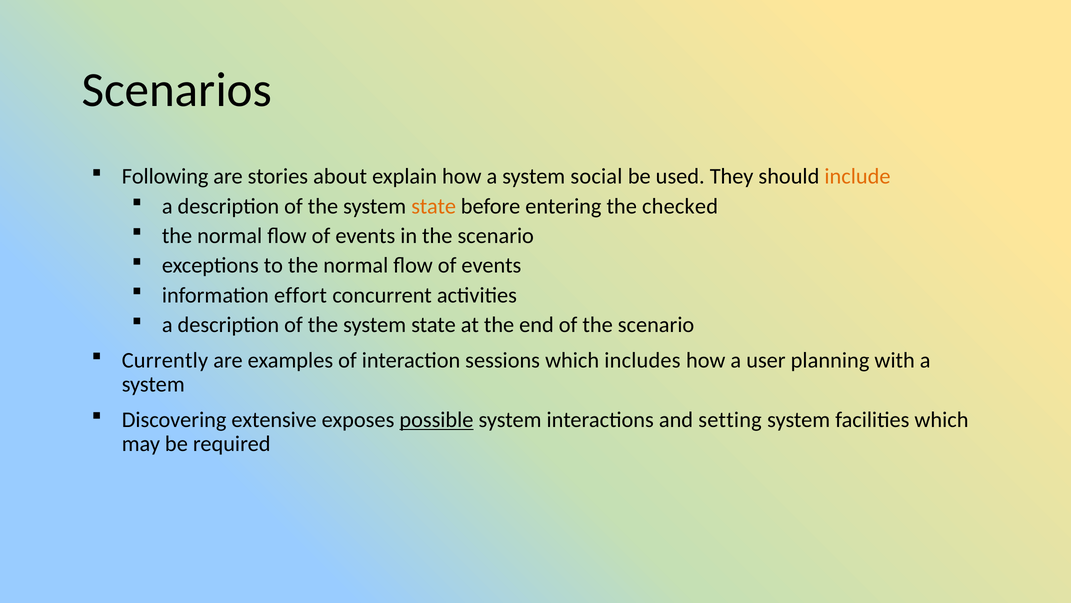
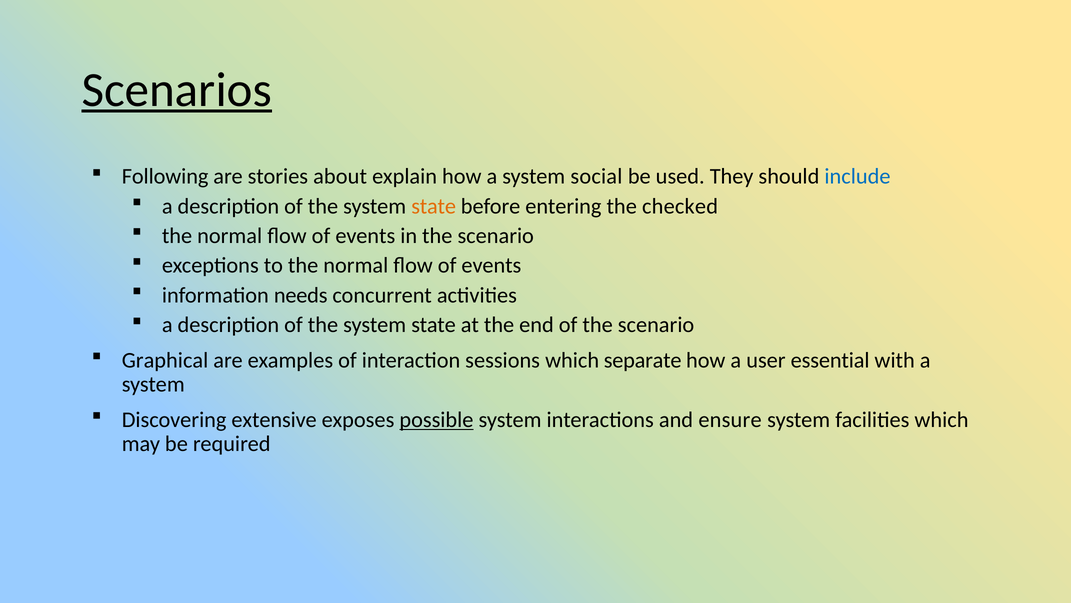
Scenarios underline: none -> present (177, 90)
include colour: orange -> blue (857, 176)
effort: effort -> needs (301, 295)
Currently: Currently -> Graphical (165, 360)
includes: includes -> separate (643, 360)
planning: planning -> essential (830, 360)
setting: setting -> ensure (730, 419)
